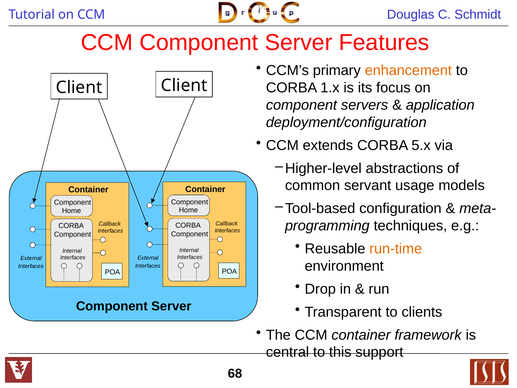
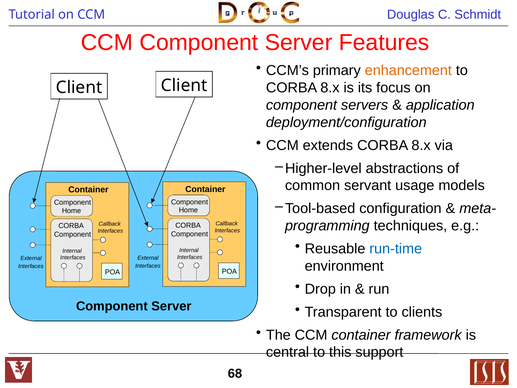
1.x: 1.x -> 8.x (330, 88)
extends CORBA 5.x: 5.x -> 8.x (421, 145)
run-time colour: orange -> blue (396, 249)
